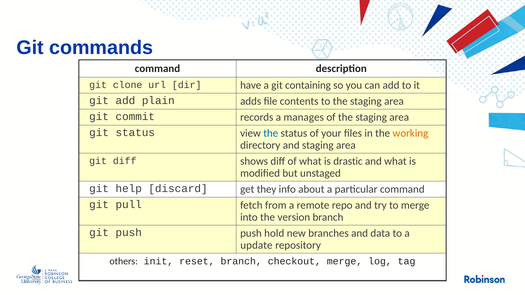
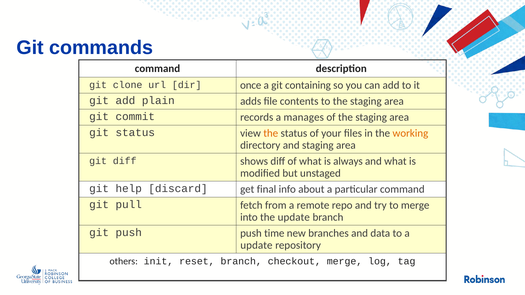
have: have -> once (251, 85)
the colour: blue -> orange (271, 133)
drastic: drastic -> always (348, 161)
they: they -> final (266, 189)
the version: version -> update (294, 217)
hold: hold -> time (274, 233)
